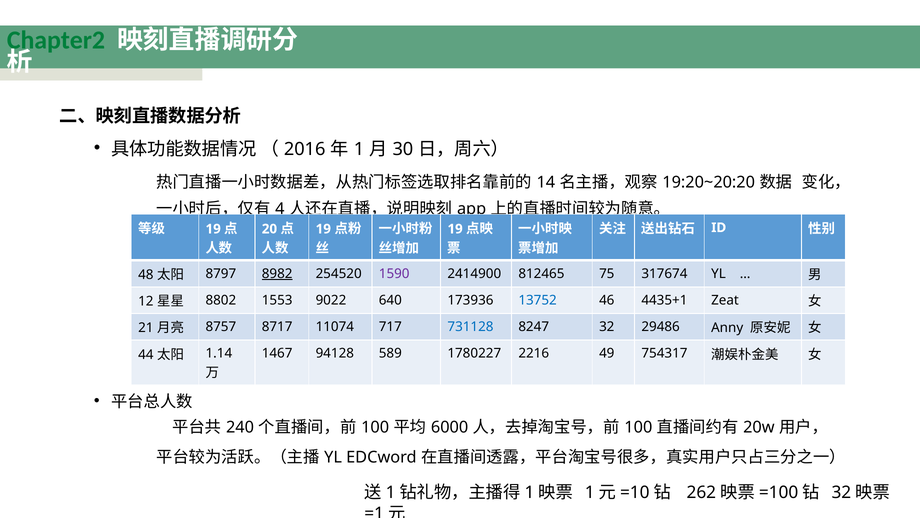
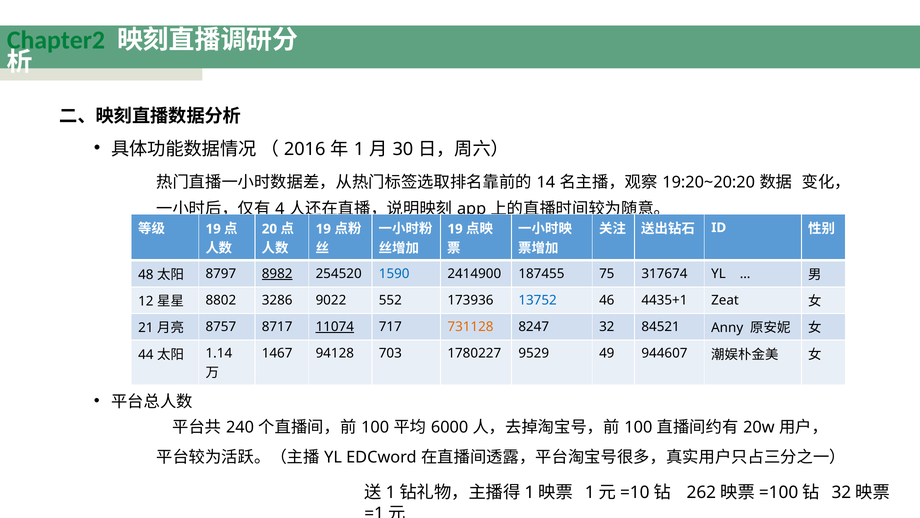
1590 colour: purple -> blue (394, 273)
812465: 812465 -> 187455 (541, 273)
1553: 1553 -> 3286 (277, 300)
640: 640 -> 552 (390, 300)
11074 underline: none -> present (335, 326)
731128 colour: blue -> orange (470, 326)
29486: 29486 -> 84521 (661, 326)
589: 589 -> 703 (390, 353)
2216: 2216 -> 9529 (534, 353)
754317: 754317 -> 944607 (664, 353)
